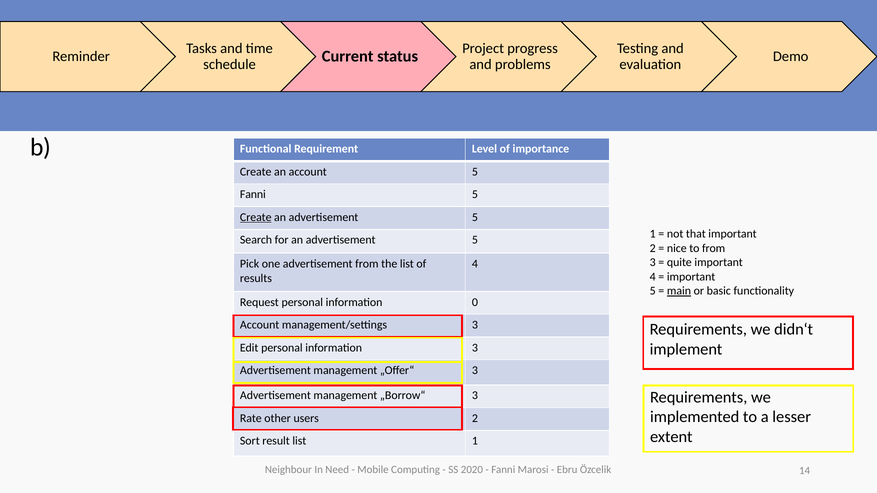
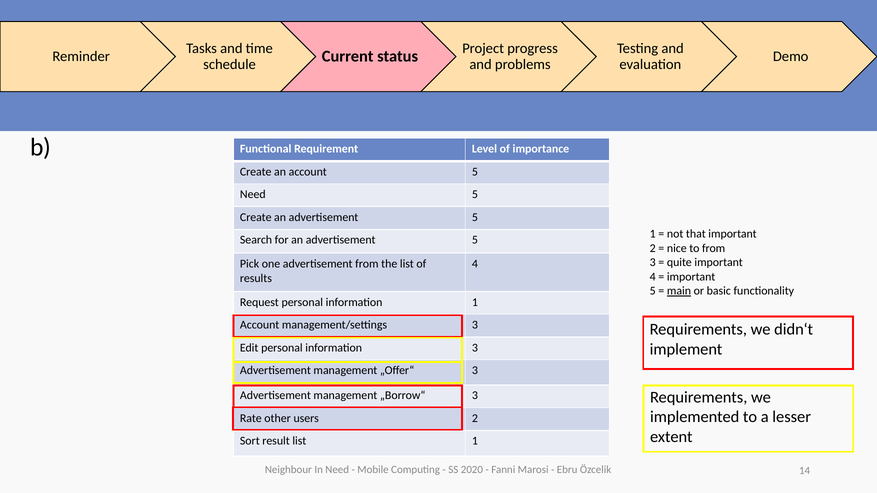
Fanni: Fanni -> Need (253, 195)
Create underline: present -> none (256, 217)
information 0: 0 -> 1 (475, 302)
